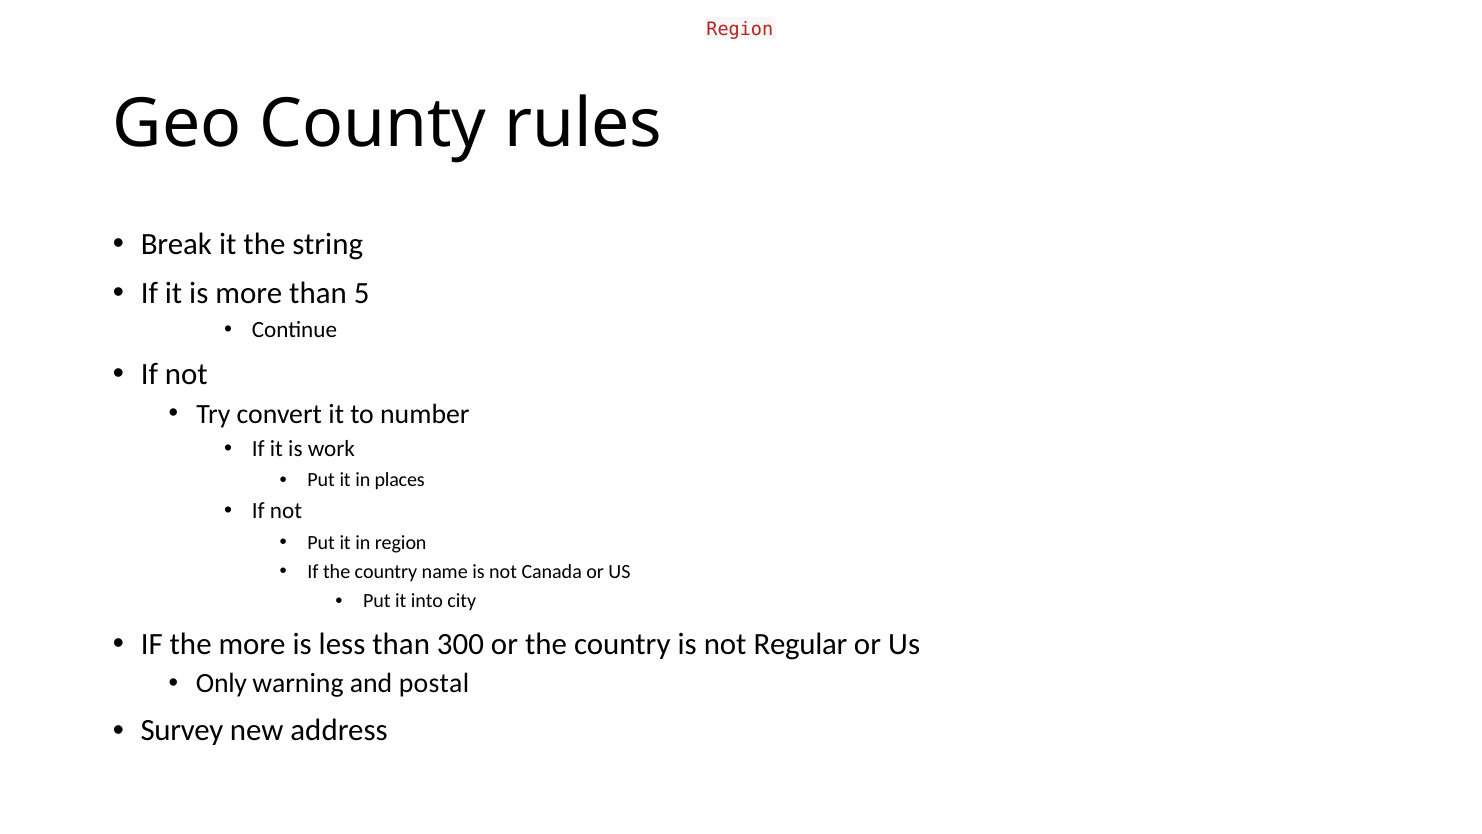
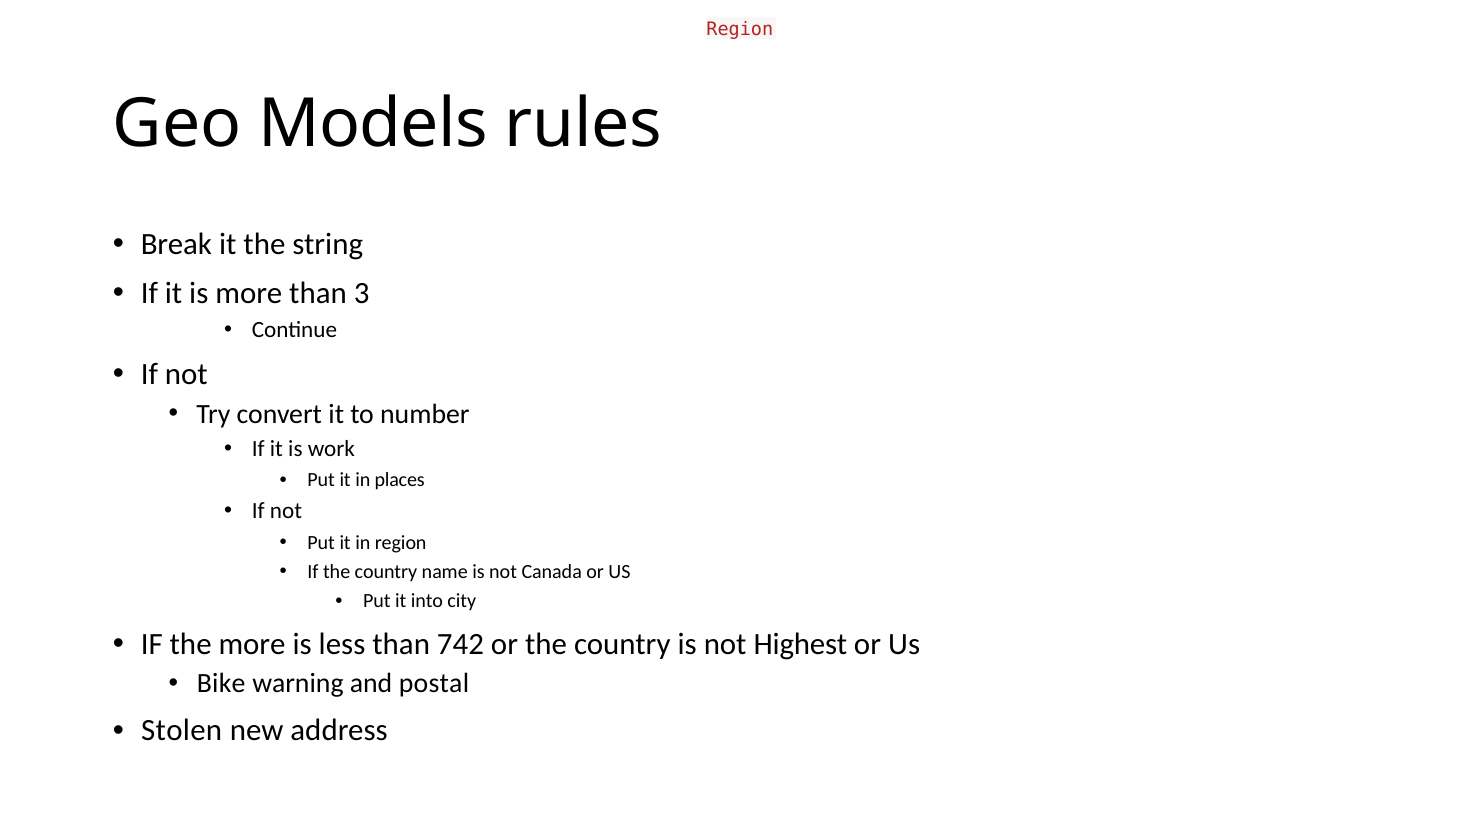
County: County -> Models (373, 124)
5: 5 -> 3 (362, 293)
300: 300 -> 742 (460, 644)
Regular: Regular -> Highest (800, 644)
Only: Only -> Bike (221, 683)
Survey: Survey -> Stolen (182, 730)
